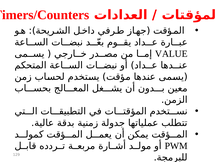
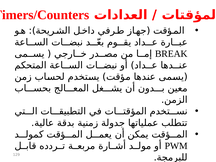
VALUE: VALUE -> BREAK (171, 54)
